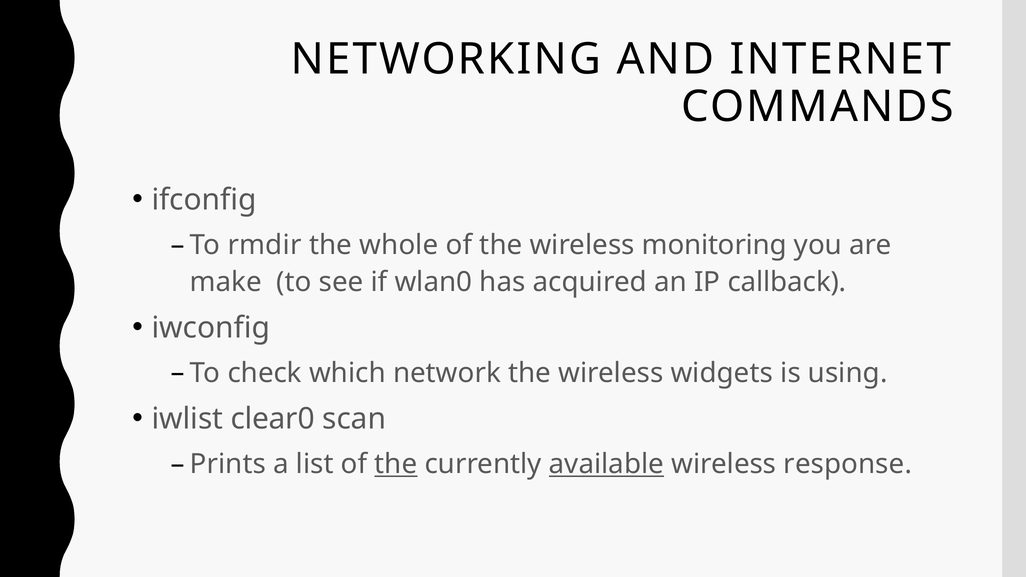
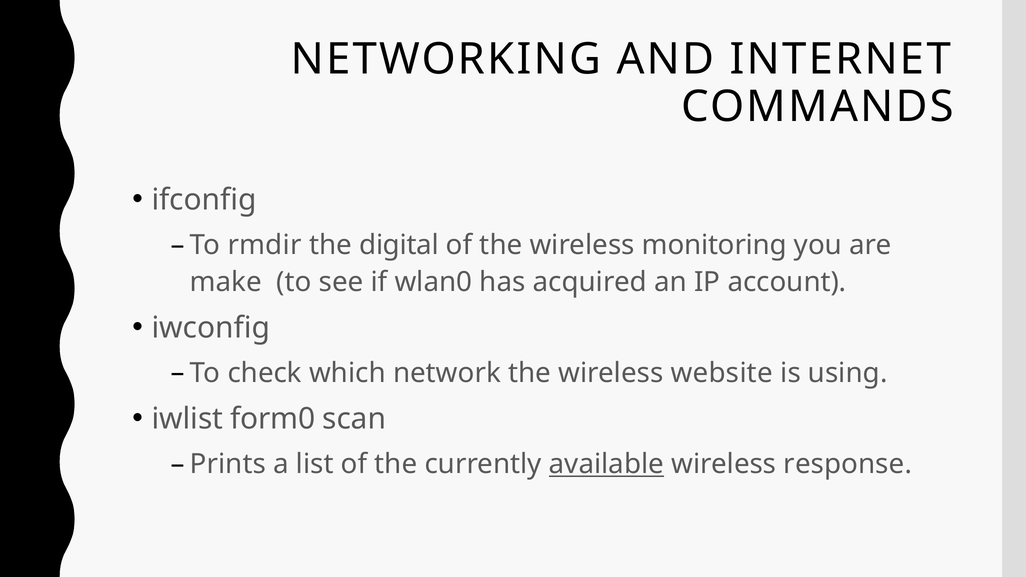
whole: whole -> digital (399, 245)
callback: callback -> account (787, 282)
widgets: widgets -> website (722, 373)
clear0: clear0 -> form0 (273, 419)
the underline: present -> none (396, 464)
